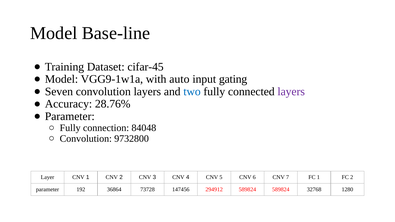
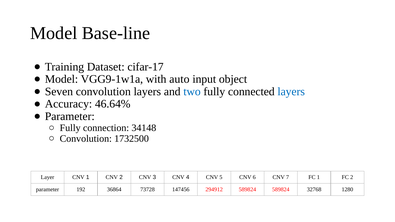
cifar-45: cifar-45 -> cifar-17 (146, 67)
gating: gating -> object (233, 79)
layers colour: purple -> blue (291, 92)
28.76%: 28.76% -> 46.64% (113, 104)
84048: 84048 -> 34148 (144, 128)
9732800: 9732800 -> 1732500 (132, 139)
